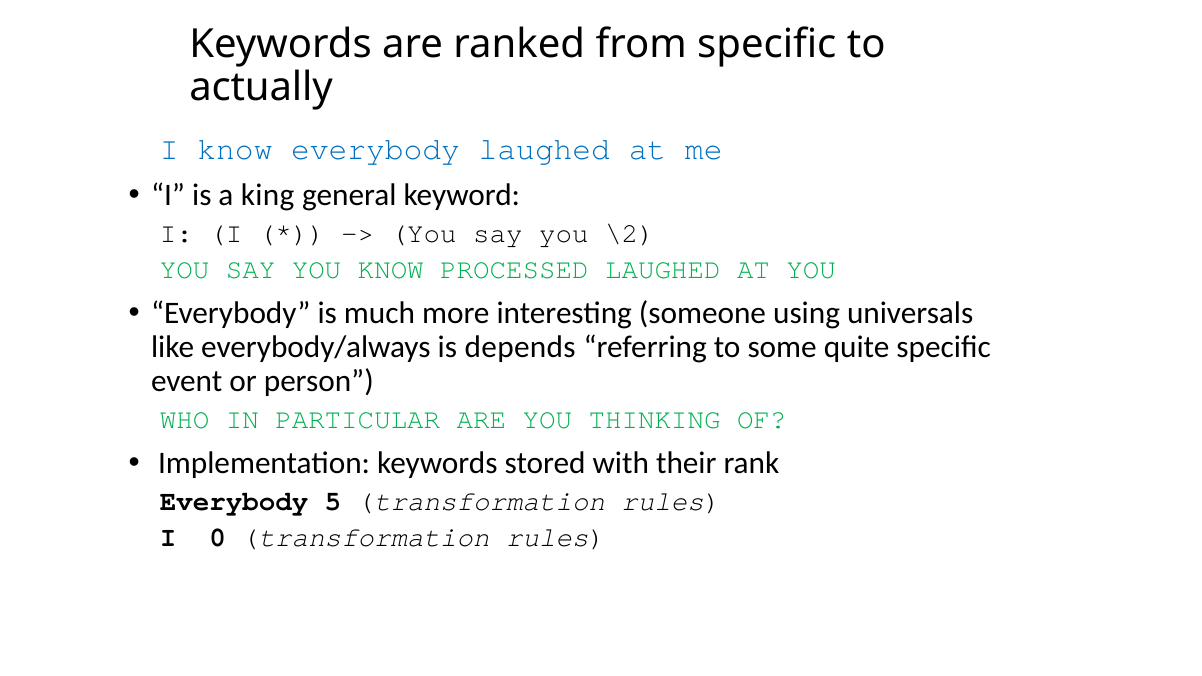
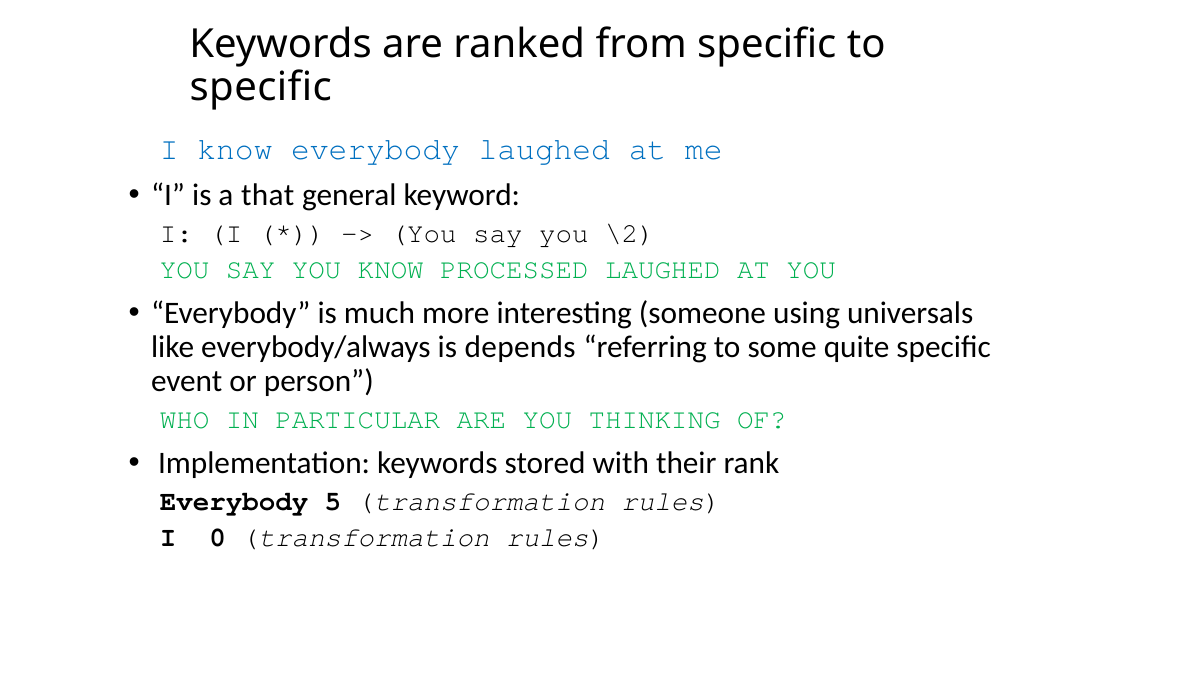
actually: actually -> specific (261, 88)
king: king -> that (268, 195)
